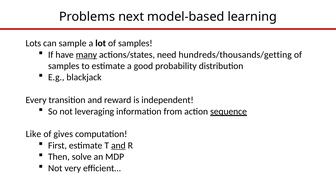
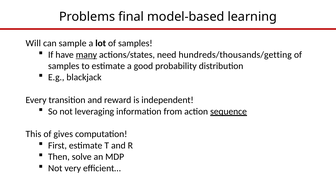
next: next -> final (131, 17)
Lots: Lots -> Will (33, 43)
Like: Like -> This (33, 134)
and underline: present -> none (118, 145)
